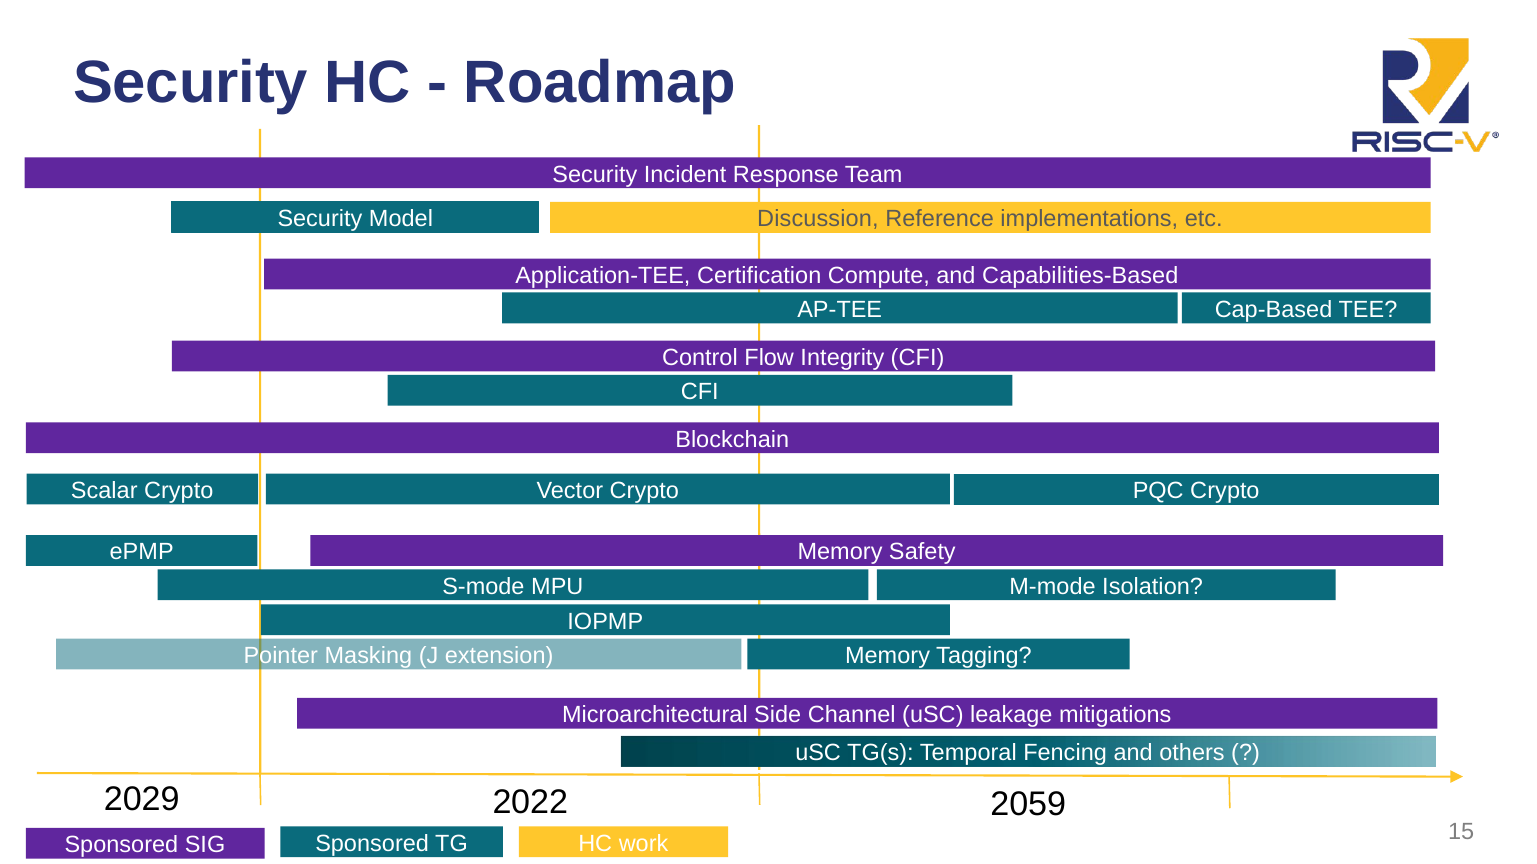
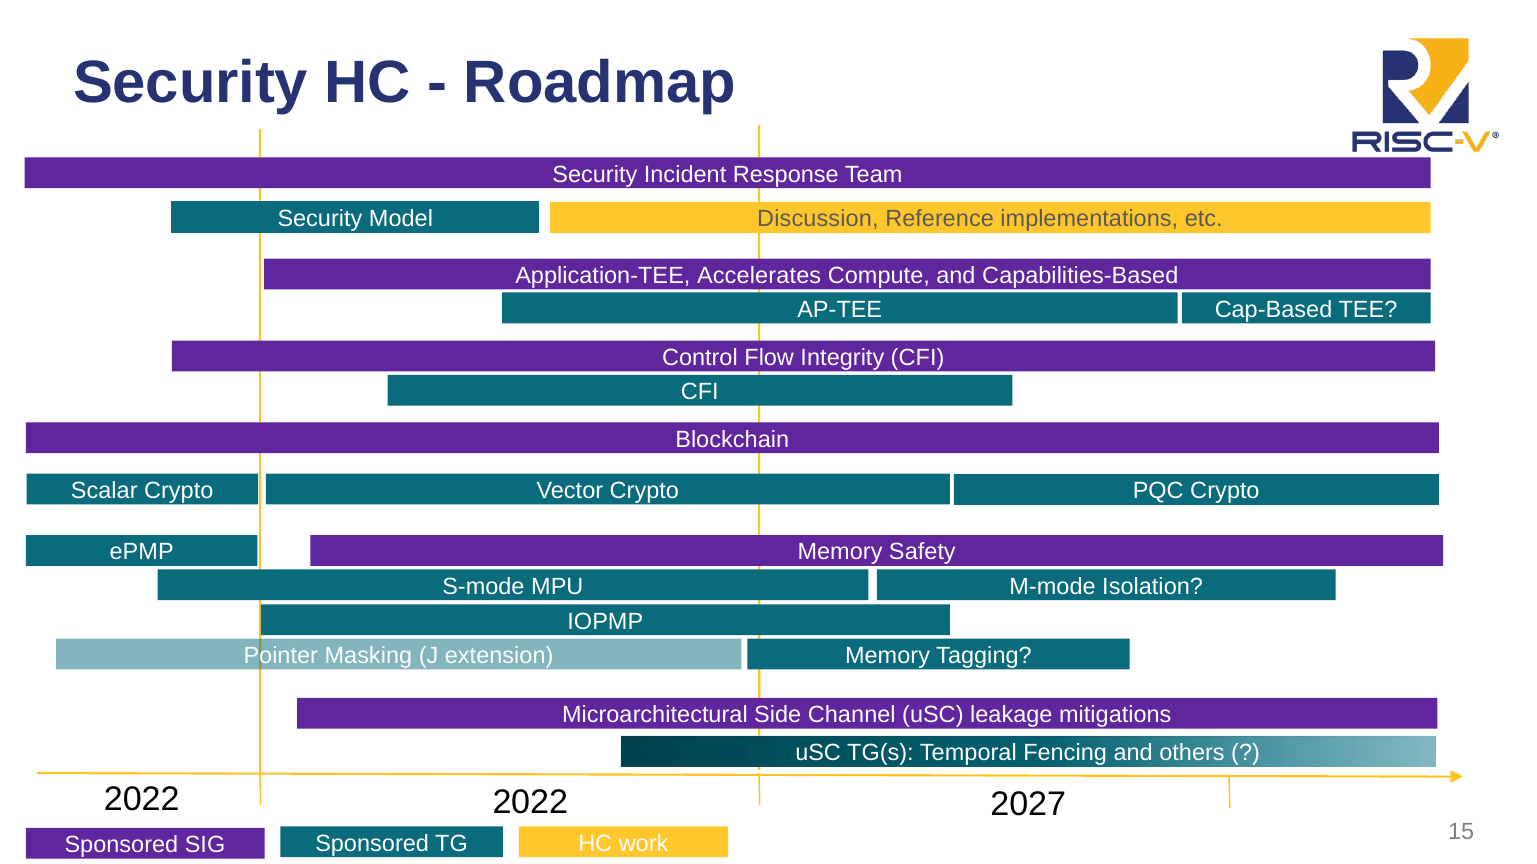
Certification: Certification -> Accelerates (759, 276)
2029: 2029 -> 2022 (142, 800)
2059: 2059 -> 2027 (1028, 805)
